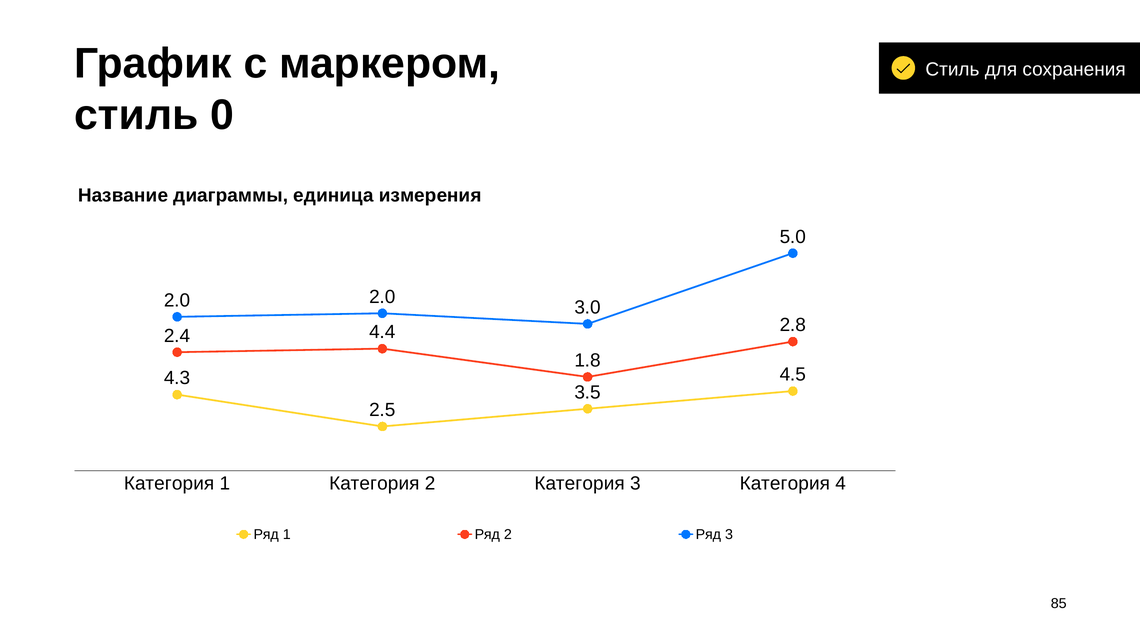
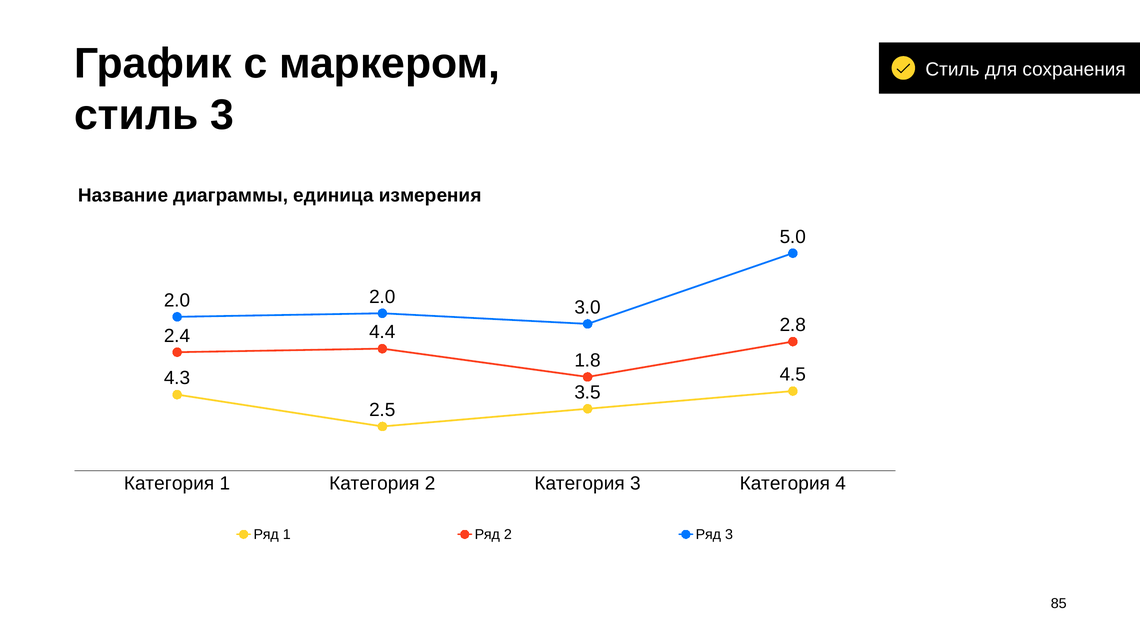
стиль 0: 0 -> 3 (222, 115)
